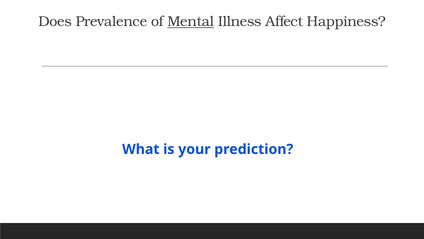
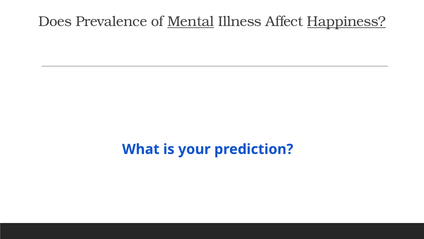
Happiness underline: none -> present (346, 22)
